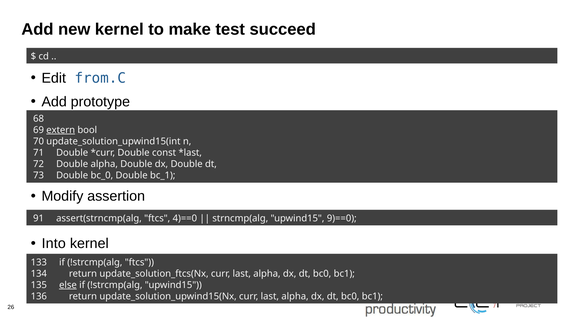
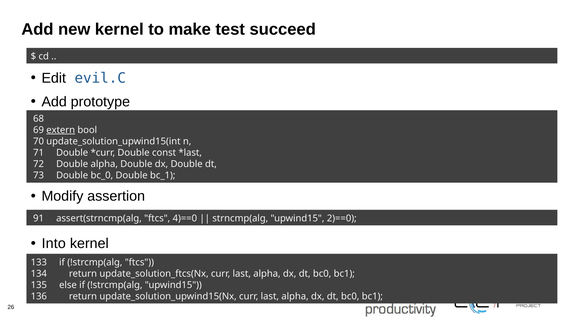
from.C: from.C -> evil.C (100, 78)
9)==0: 9)==0 -> 2)==0 (342, 218)
else underline: present -> none (68, 285)
